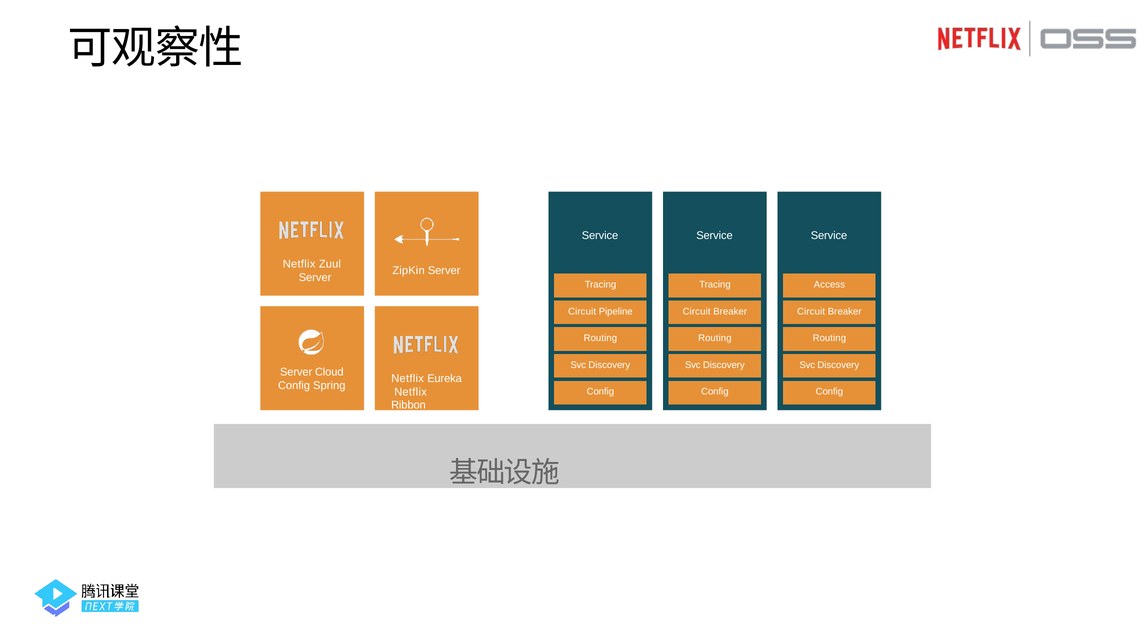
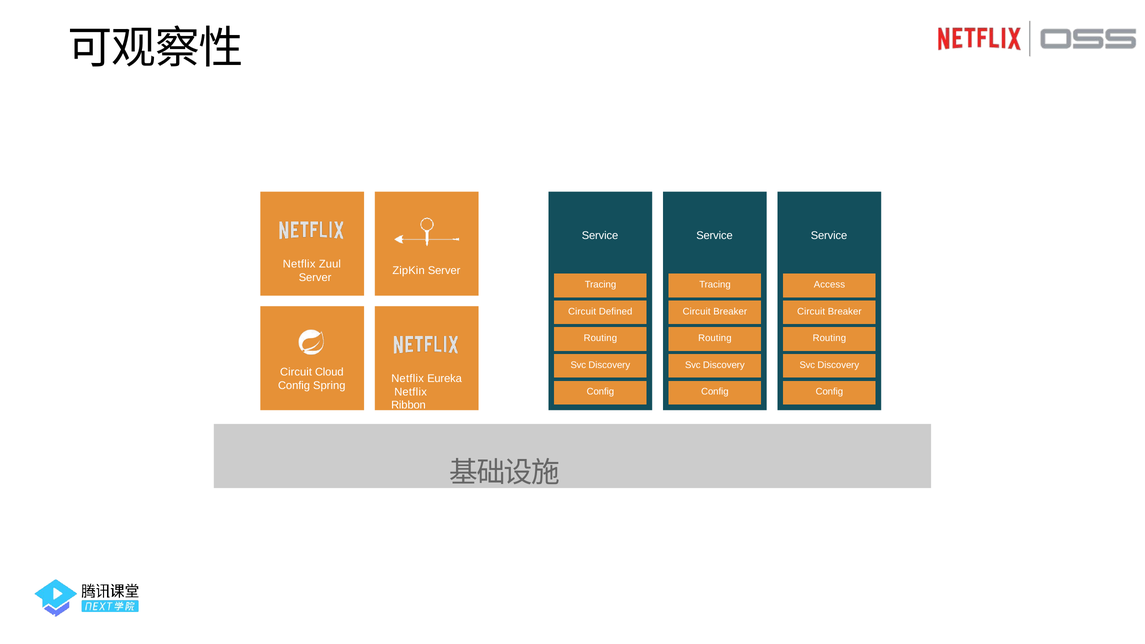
Pipeline: Pipeline -> Defined (616, 311)
Server: Server -> Circuit (296, 372)
